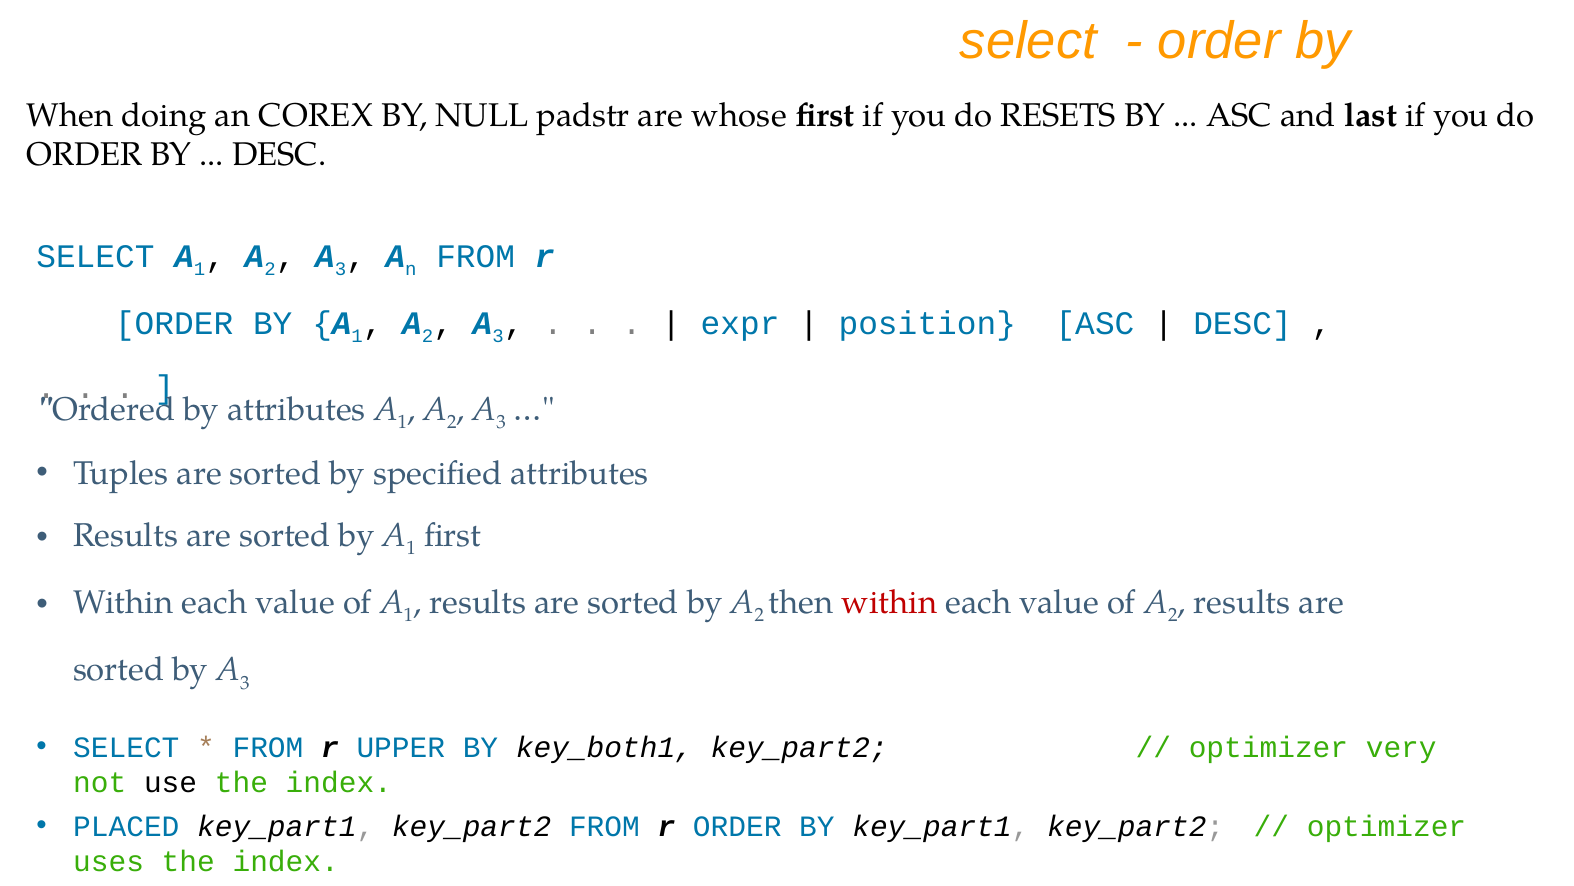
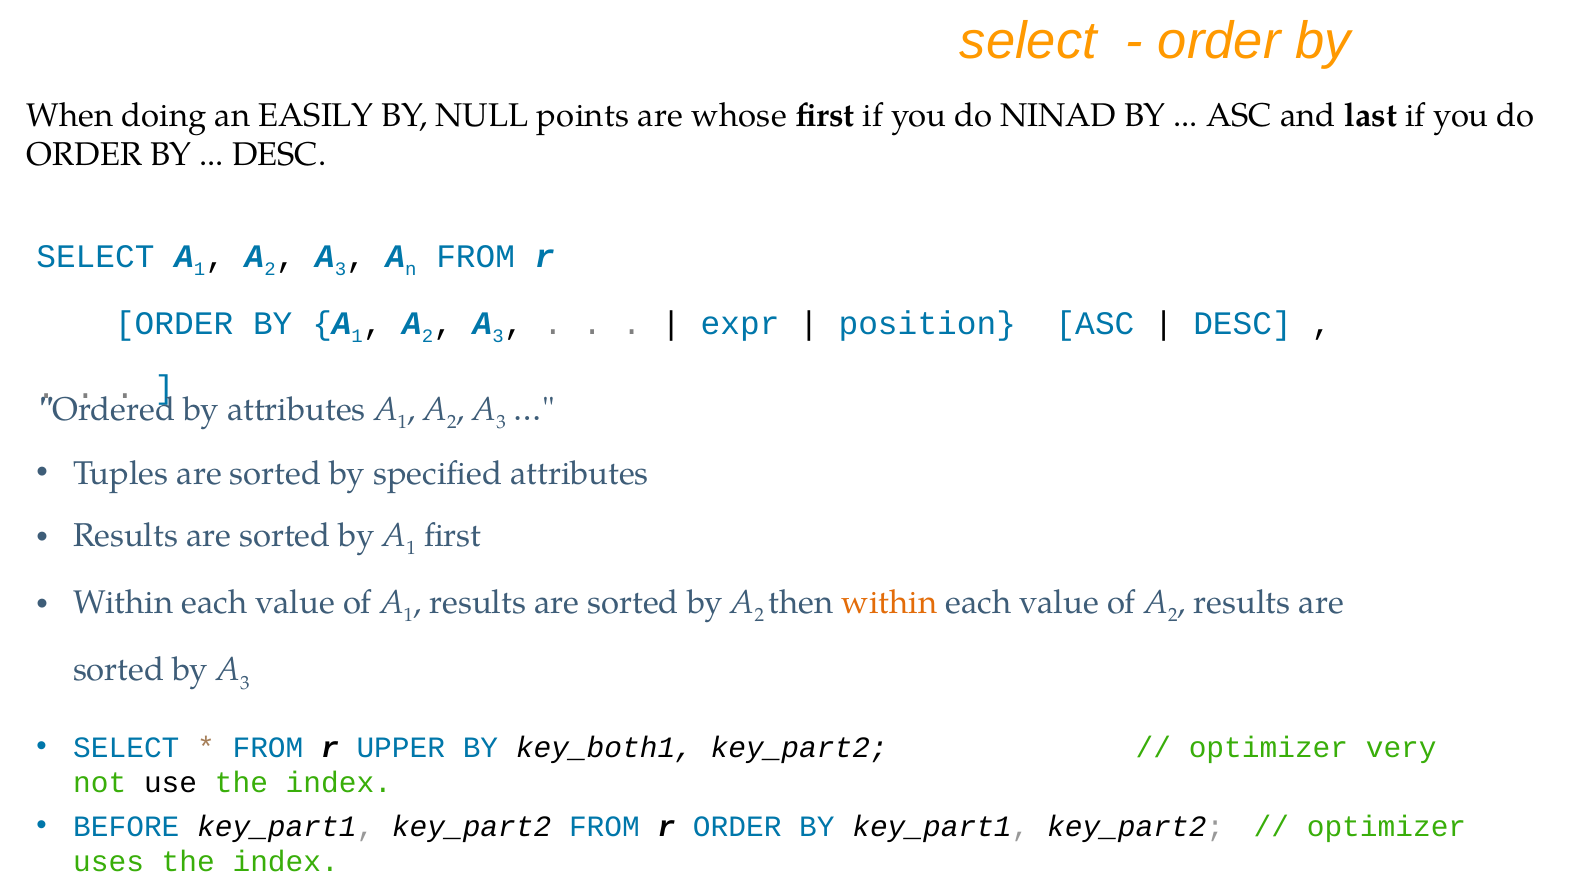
COREX: COREX -> EASILY (316, 116)
padstr: padstr -> points (583, 116)
RESETS: RESETS -> NINAD (1059, 116)
within colour: red -> orange (890, 602)
PLACED: PLACED -> BEFORE (126, 826)
